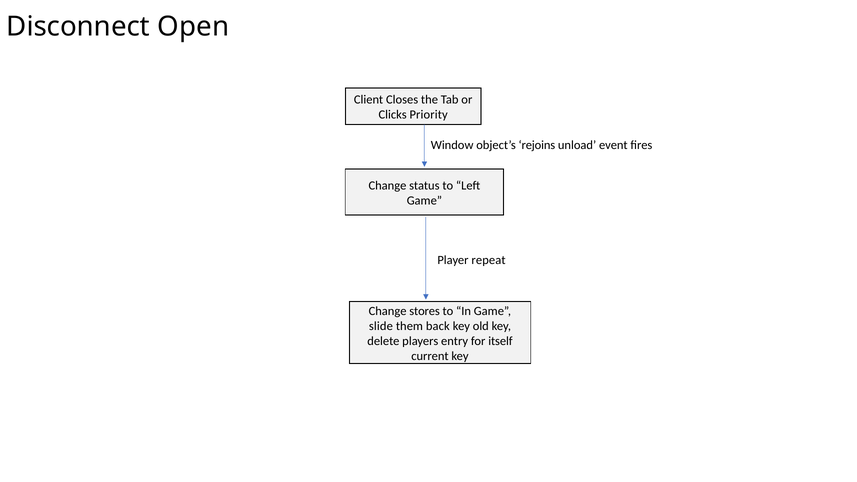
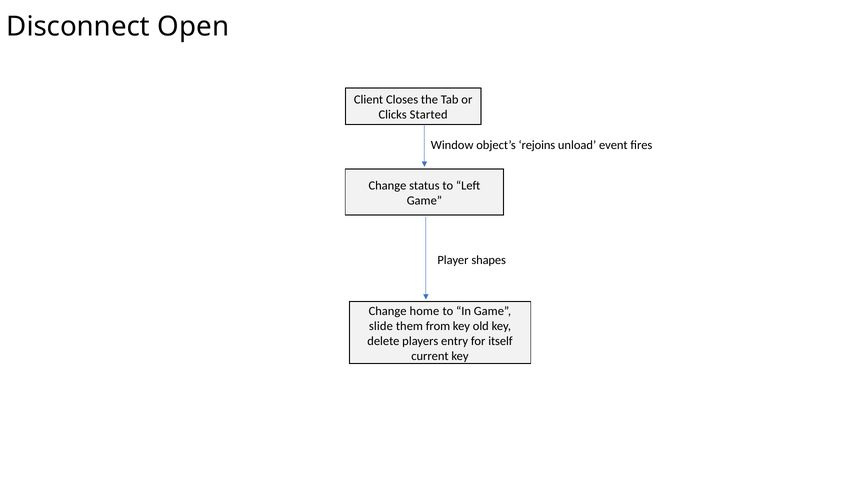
Priority: Priority -> Started (429, 115)
repeat: repeat -> shapes (489, 260)
stores: stores -> home (424, 311)
back: back -> from (438, 326)
